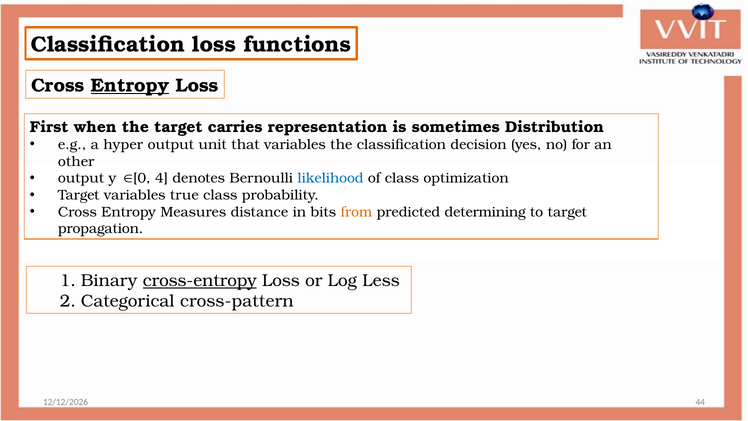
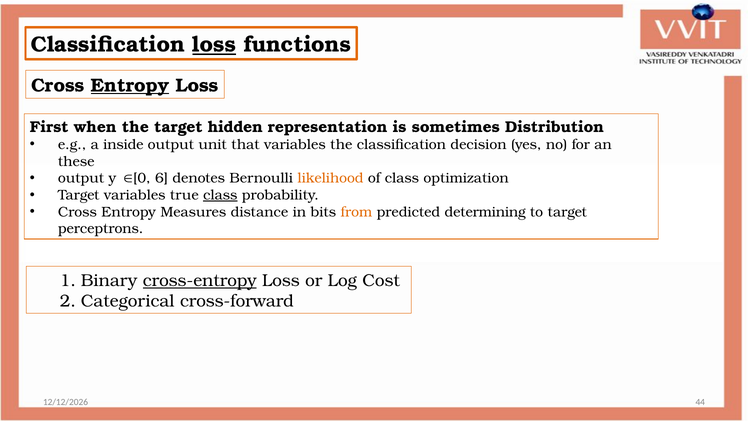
loss underline: none -> present (214, 45)
carries: carries -> hidden (235, 127)
hyper: hyper -> inside (123, 145)
other: other -> these (76, 161)
4: 4 -> 6 (161, 178)
likelihood colour: blue -> orange (331, 178)
class underline: none -> present (220, 195)
propagation: propagation -> perceptrons (101, 229)
Less: Less -> Cost (381, 281)
cross-pattern: cross-pattern -> cross-forward (237, 301)
